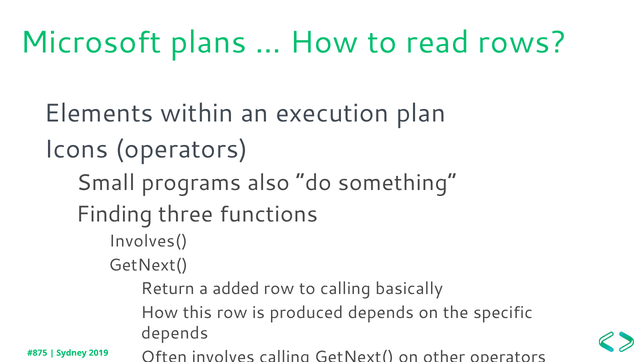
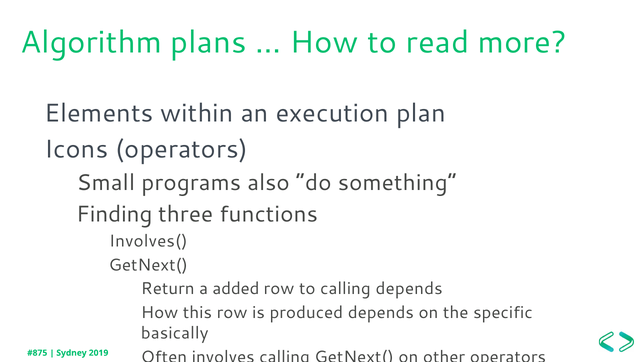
Microsoft: Microsoft -> Algorithm (91, 42)
rows: rows -> more (522, 42)
calling basically: basically -> depends (409, 289)
depends: depends -> basically (175, 333)
